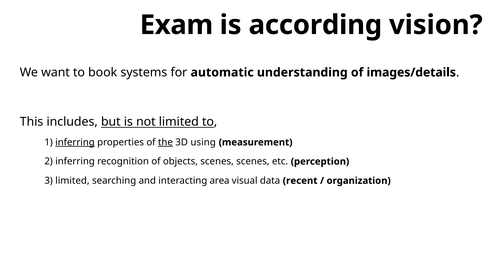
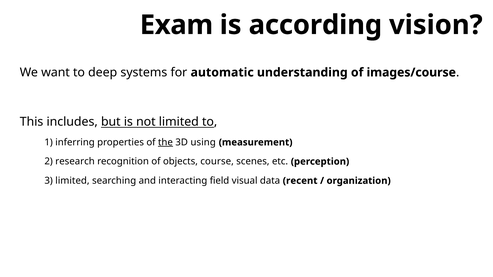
book: book -> deep (103, 73)
images/details: images/details -> images/course (411, 73)
inferring underline: present -> none (75, 142)
2 inferring: inferring -> research (75, 162)
objects scenes: scenes -> course (217, 162)
area: area -> field (219, 181)
